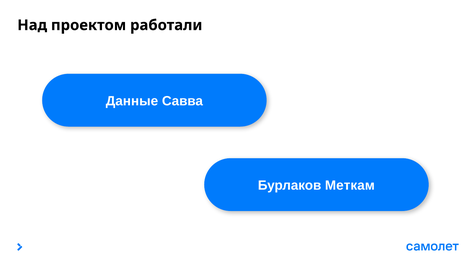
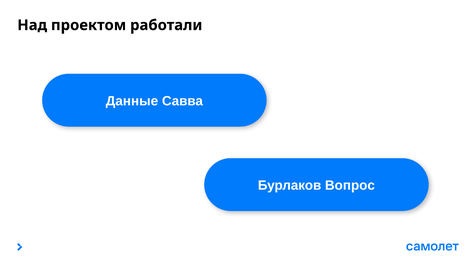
Меткам: Меткам -> Вопрос (350, 185)
